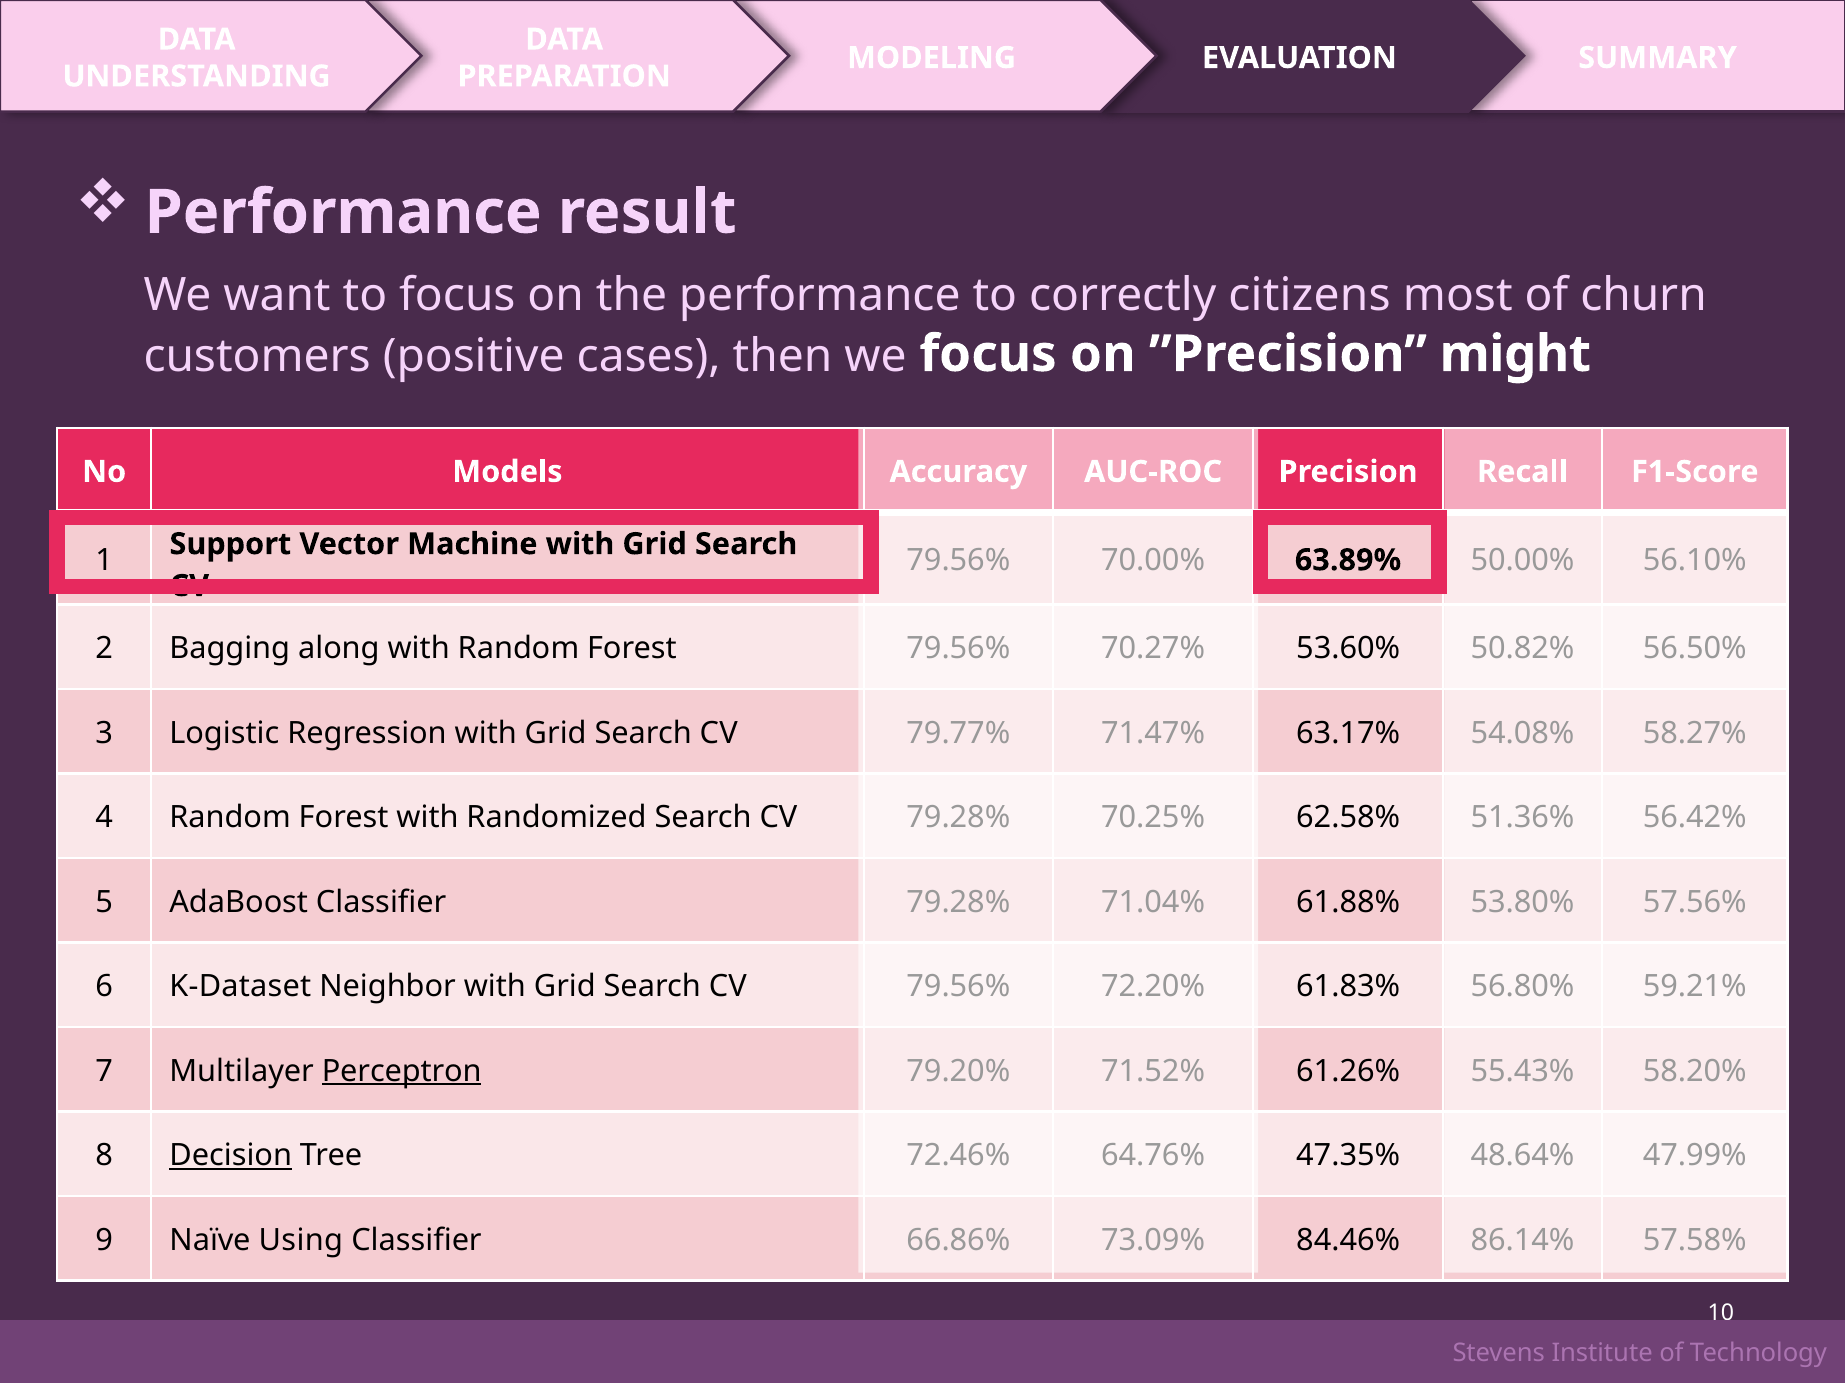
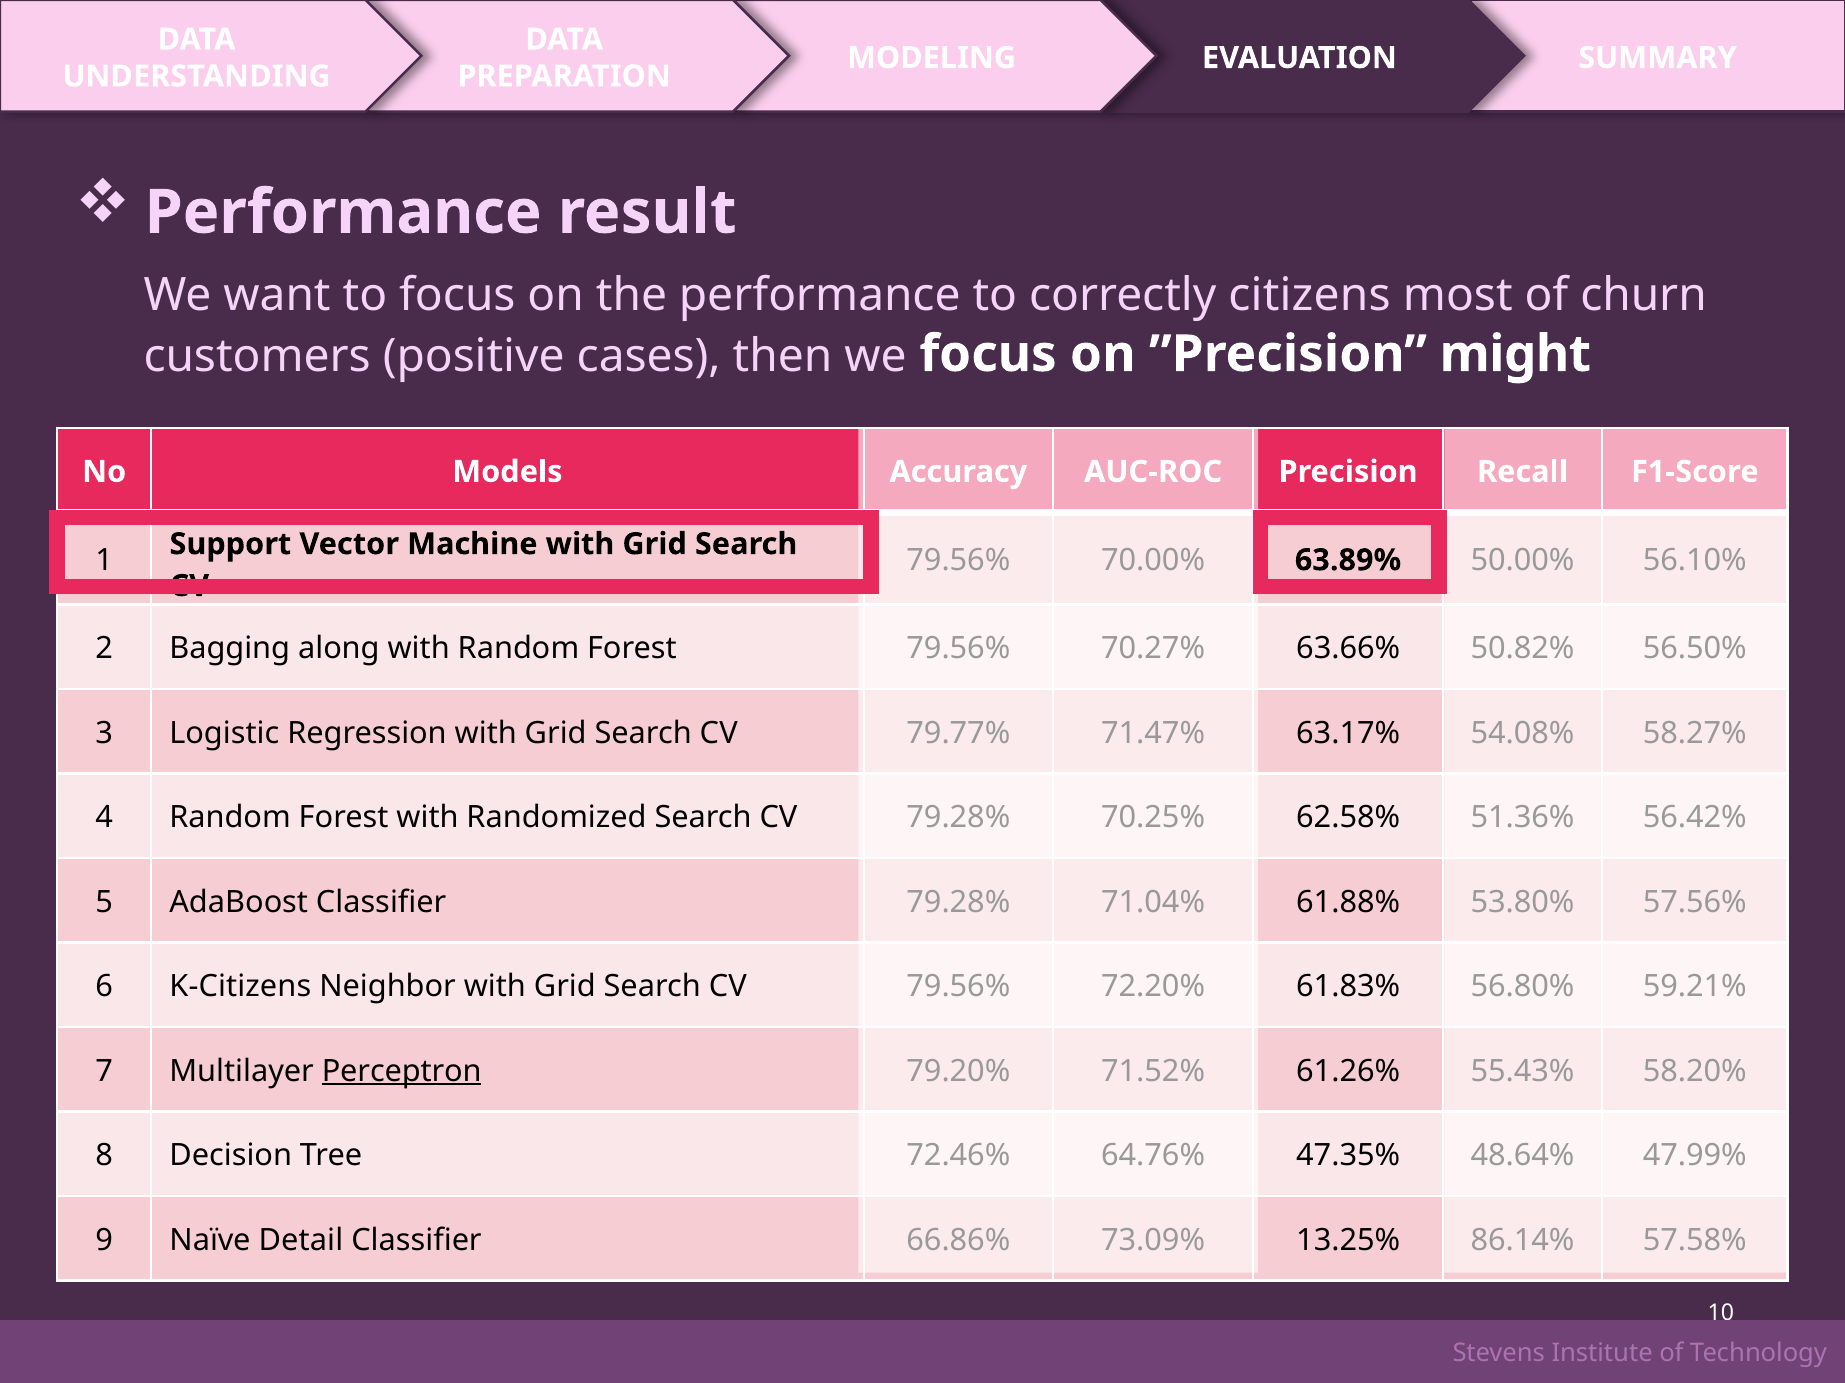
53.60%: 53.60% -> 63.66% (1348, 649)
K-Dataset: K-Dataset -> K-Citizens (240, 987)
Decision underline: present -> none (231, 1156)
Using: Using -> Detail (301, 1241)
84.46%: 84.46% -> 13.25% (1348, 1241)
